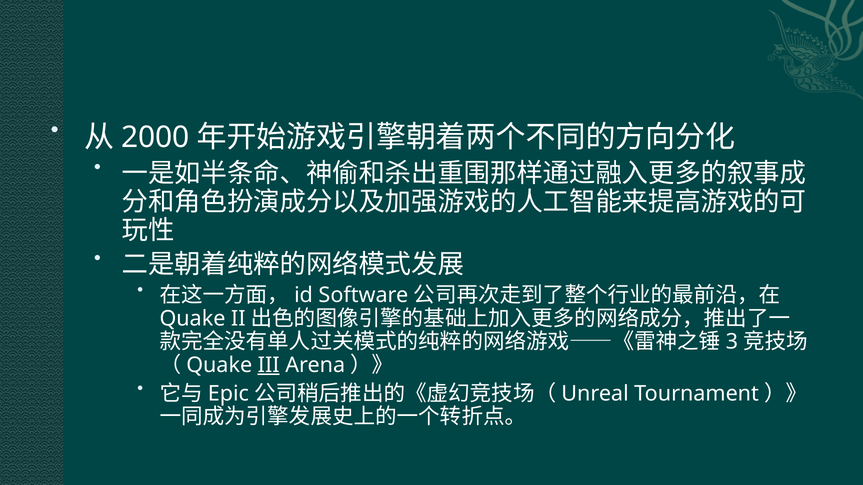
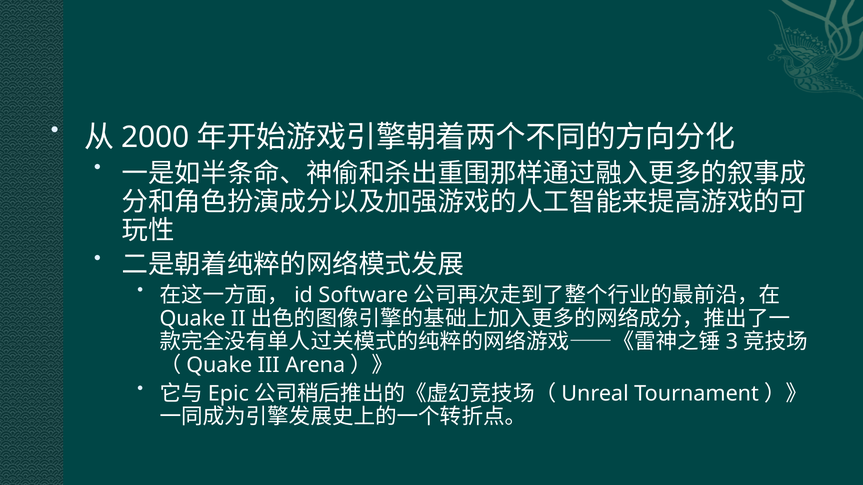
III underline: present -> none (269, 365)
